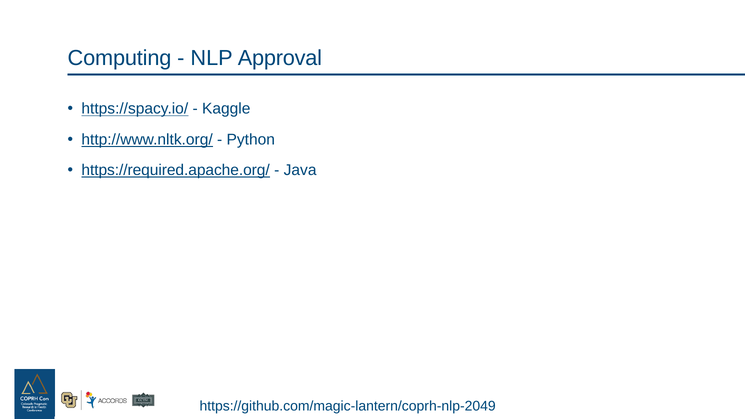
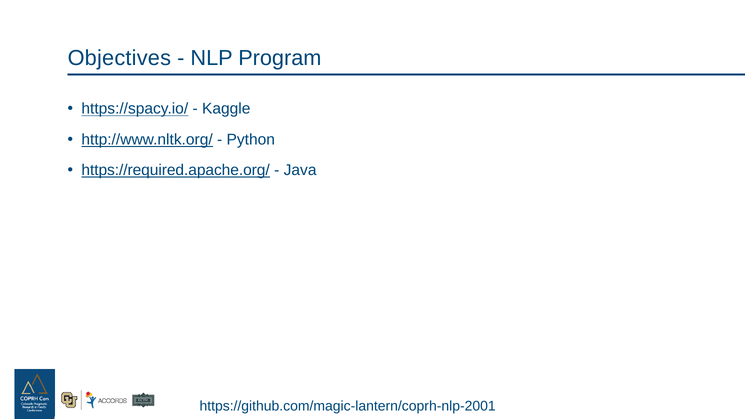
Computing: Computing -> Objectives (119, 58)
Approval: Approval -> Program (280, 58)
https://github.com/magic-lantern/coprh-nlp-2049: https://github.com/magic-lantern/coprh-nlp-2049 -> https://github.com/magic-lantern/coprh-nlp-2001 (348, 406)
